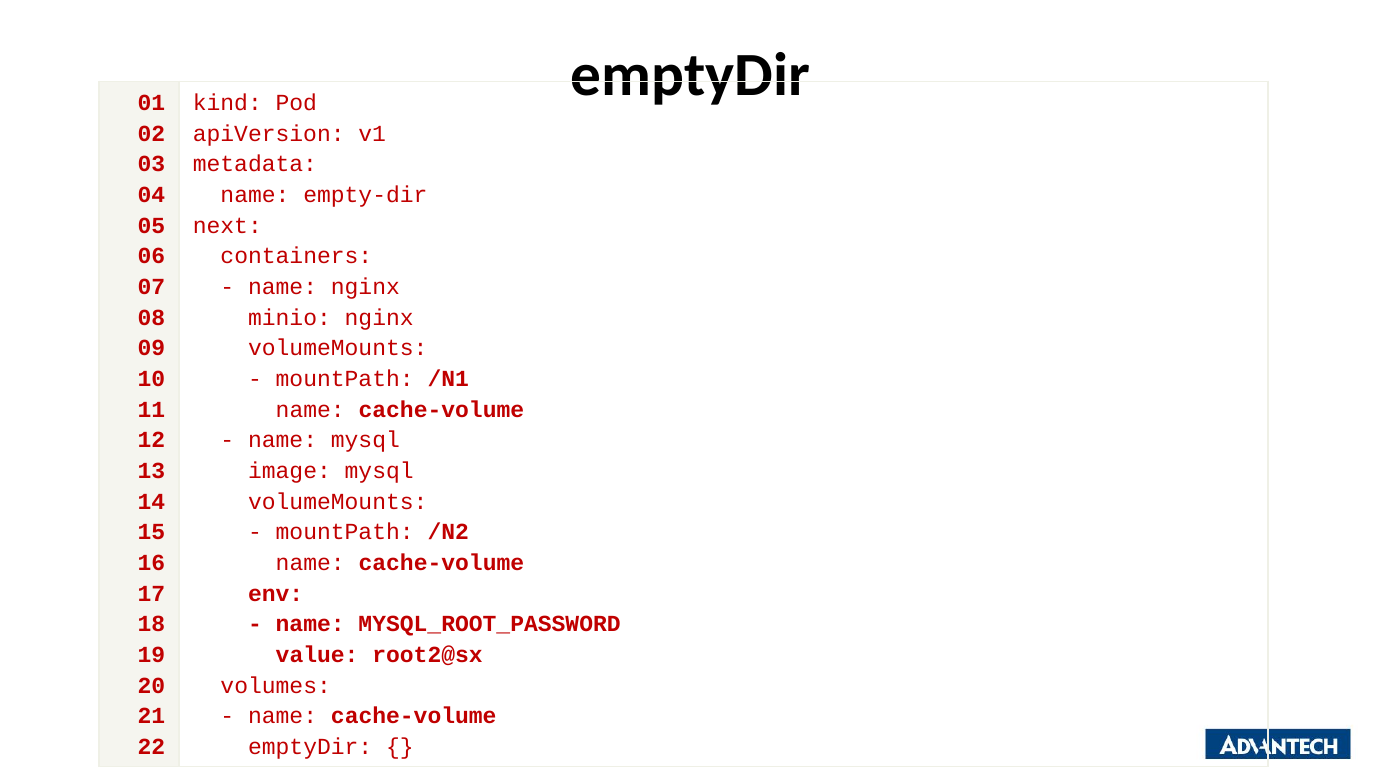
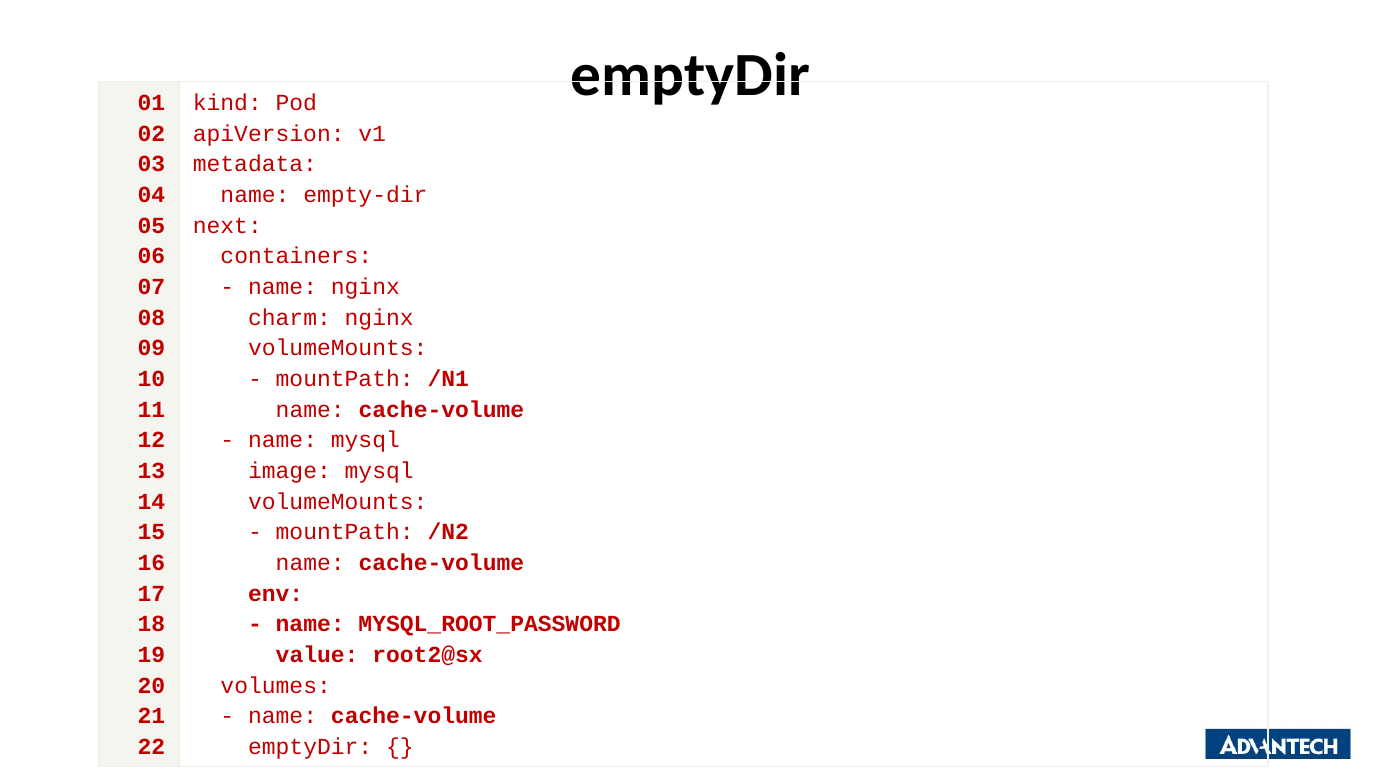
minio: minio -> charm (289, 317)
